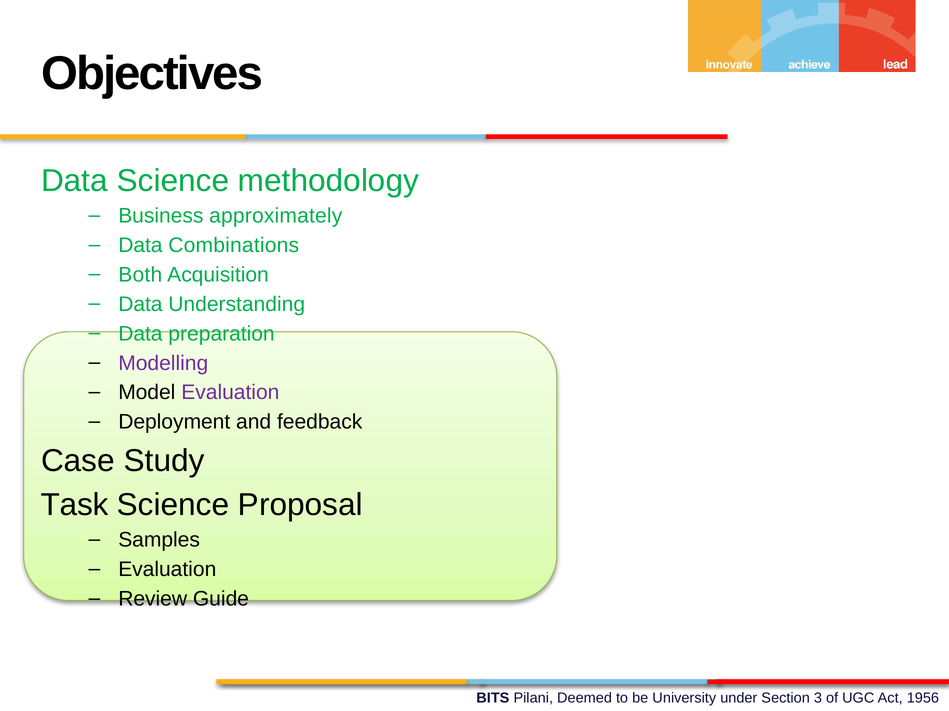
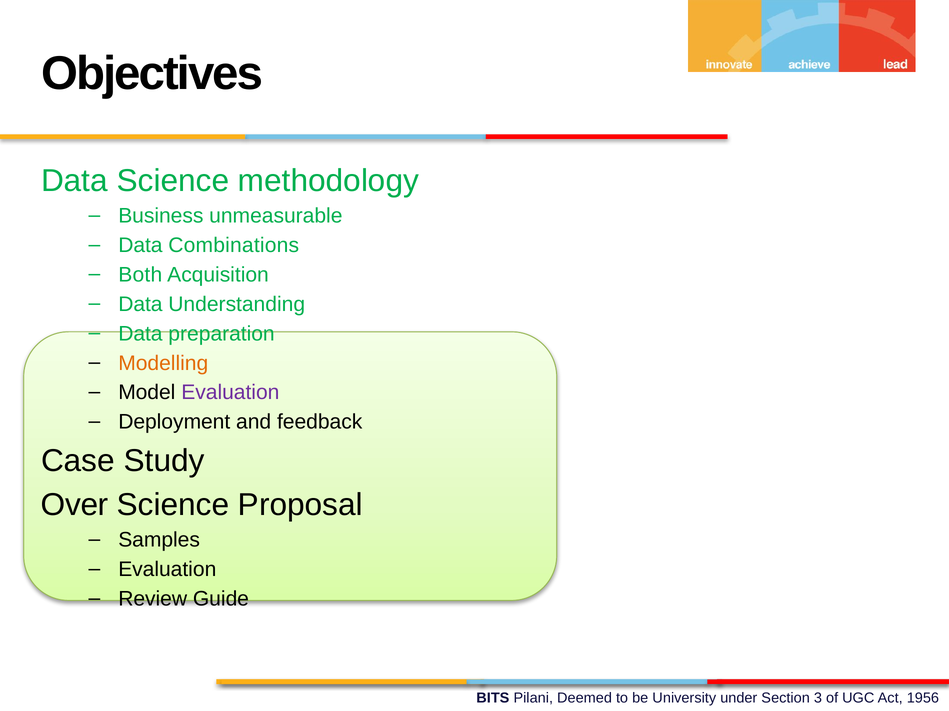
approximately: approximately -> unmeasurable (276, 216)
Modelling colour: purple -> orange (163, 363)
Task: Task -> Over (75, 505)
